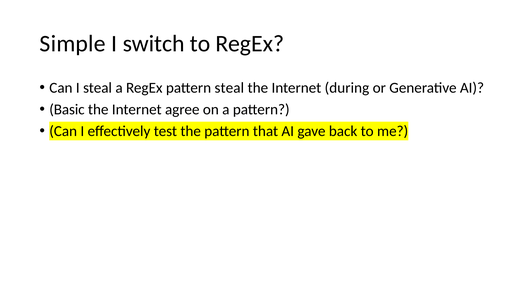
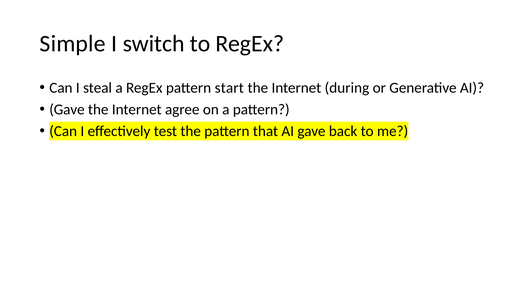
pattern steal: steal -> start (229, 88)
Basic: Basic -> Gave (67, 109)
